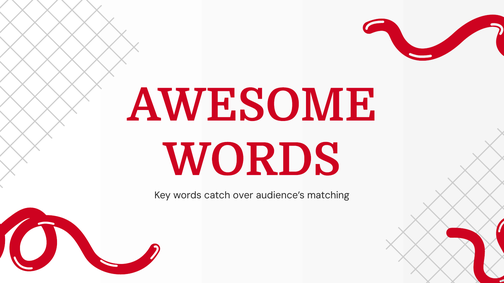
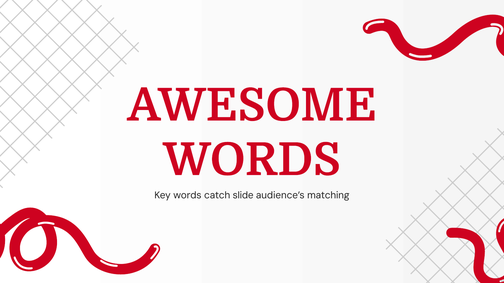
over: over -> slide (243, 196)
